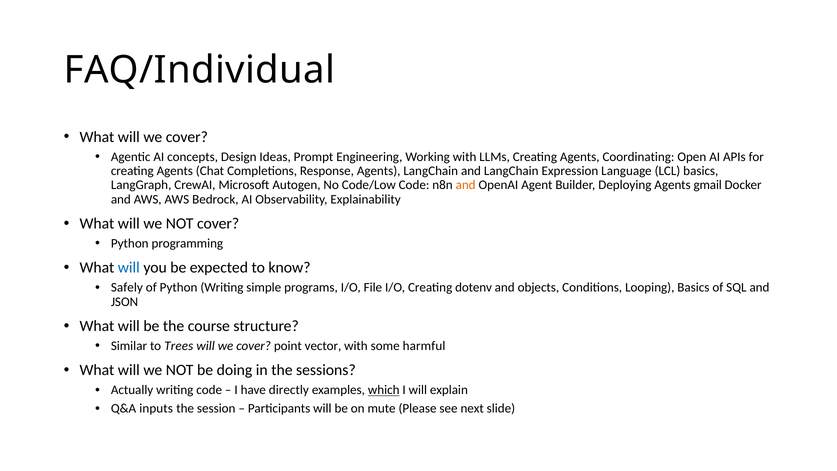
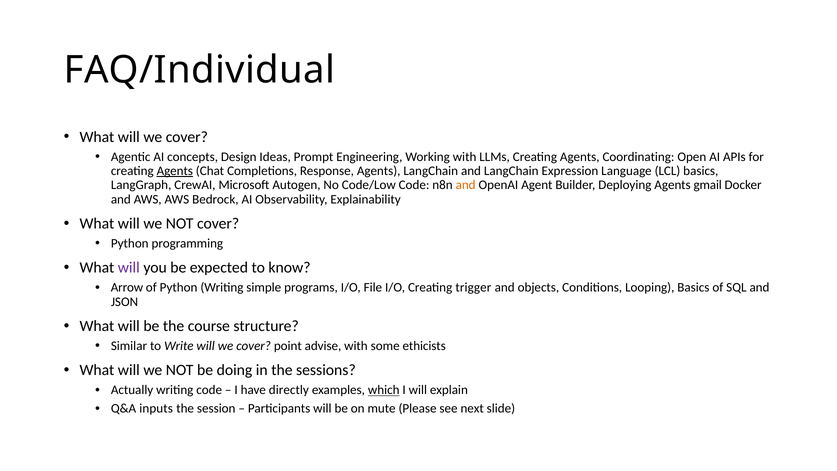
Agents underline: none -> present (175, 171)
will colour: blue -> purple (129, 268)
Safely: Safely -> Arrow (127, 287)
dotenv: dotenv -> trigger (473, 287)
Trees: Trees -> Write (179, 346)
vector: vector -> advise (323, 346)
harmful: harmful -> ethicists (424, 346)
